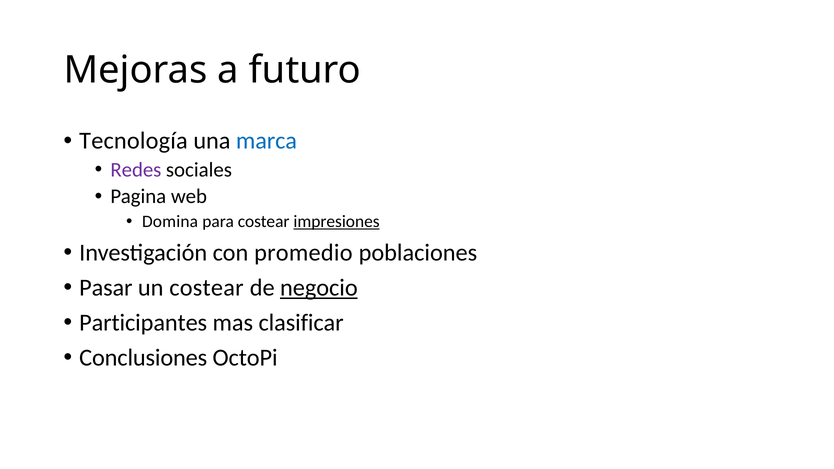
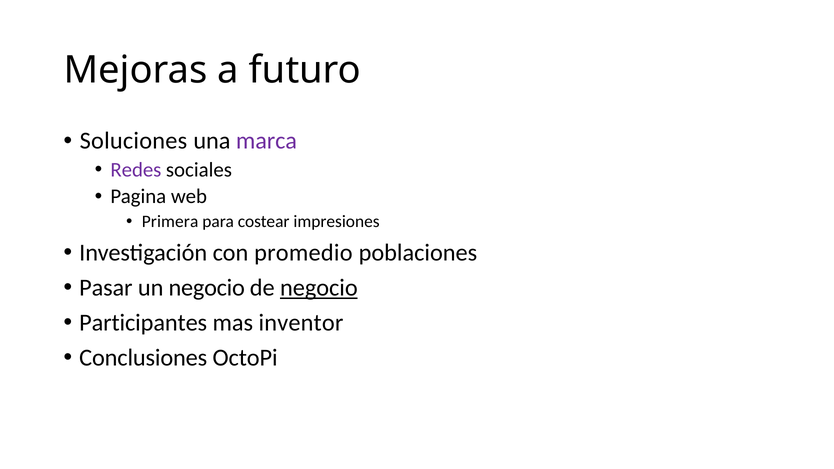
Tecnología: Tecnología -> Soluciones (133, 141)
marca colour: blue -> purple (266, 141)
Domina: Domina -> Primera (170, 222)
impresiones underline: present -> none (337, 222)
un costear: costear -> negocio (207, 288)
clasificar: clasificar -> inventor (301, 323)
